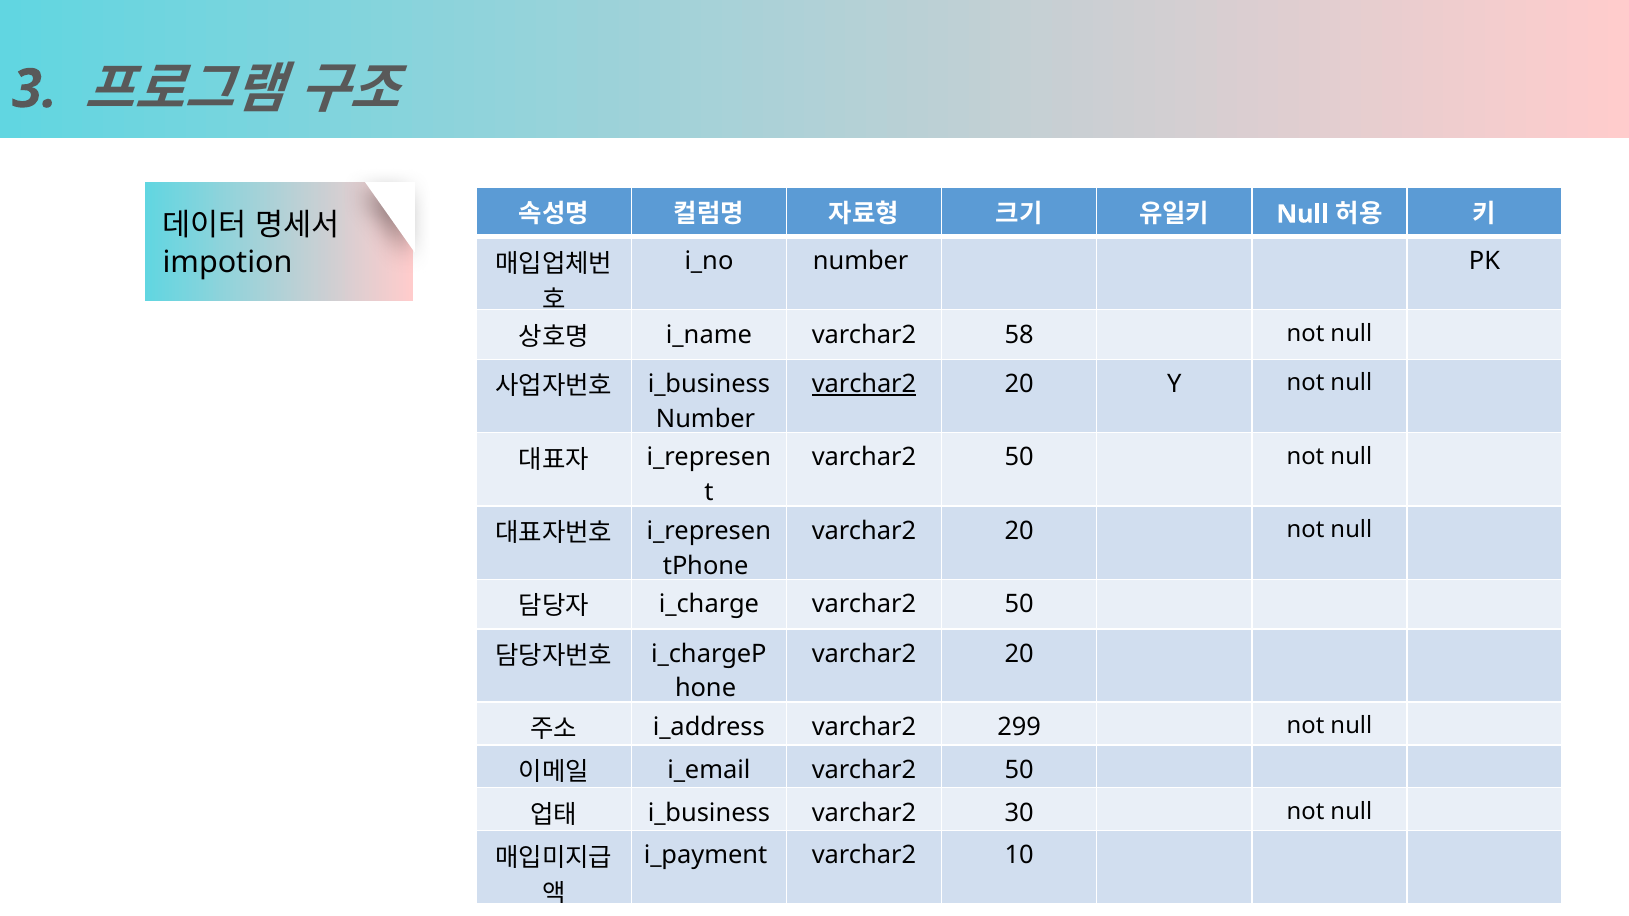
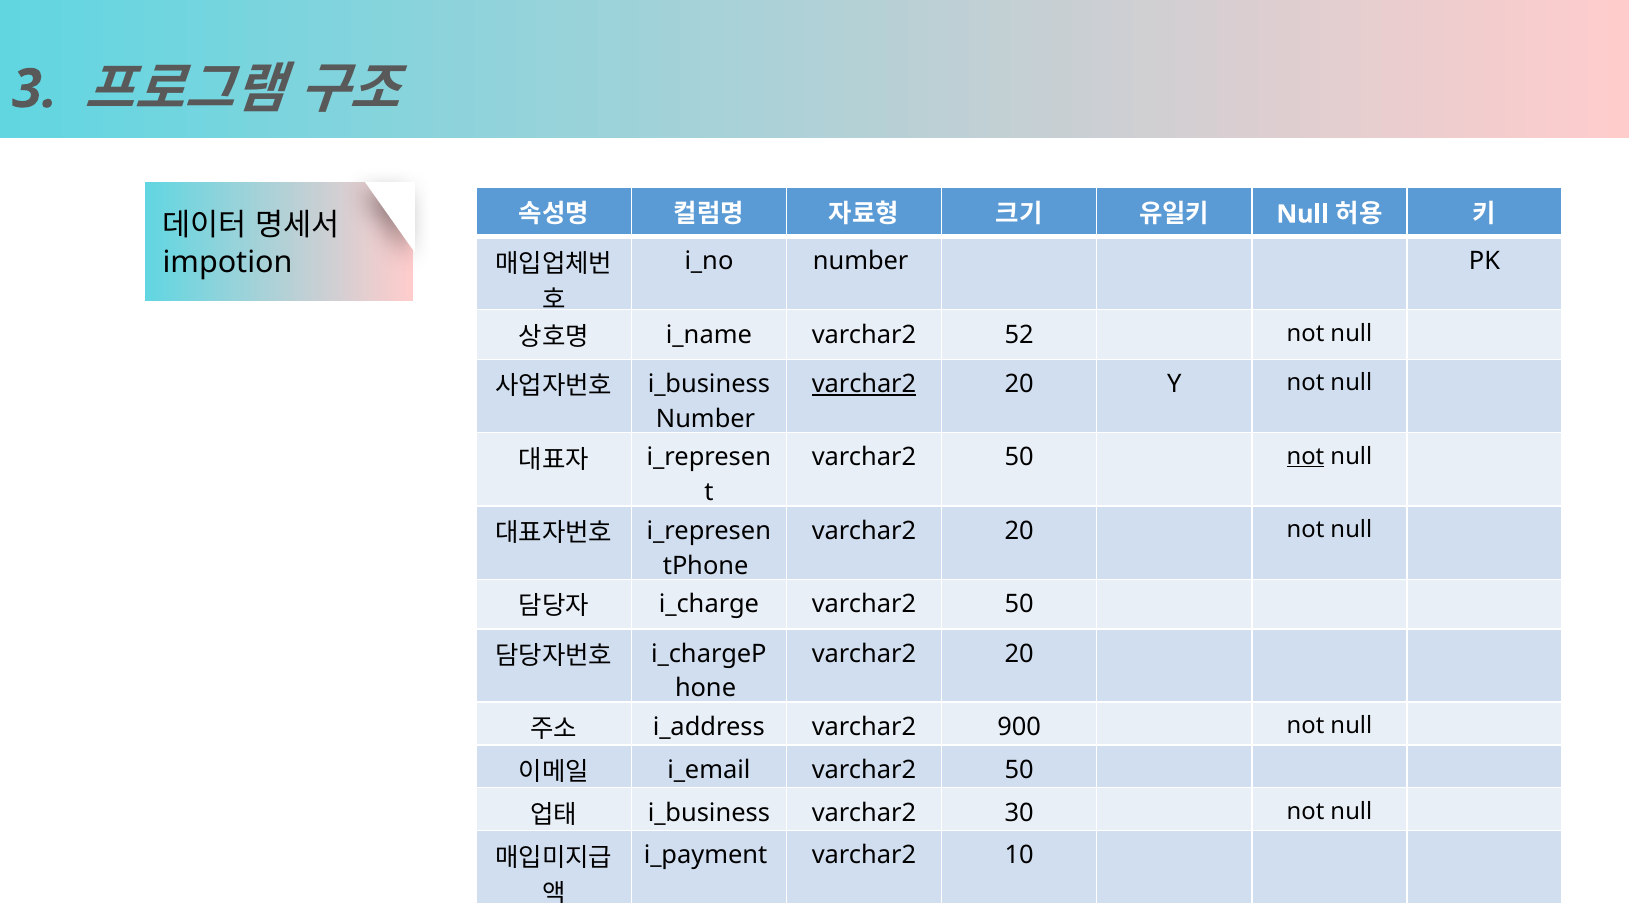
58: 58 -> 52 (1019, 335)
not underline: none -> present (1306, 456)
299: 299 -> 900 (1019, 727)
